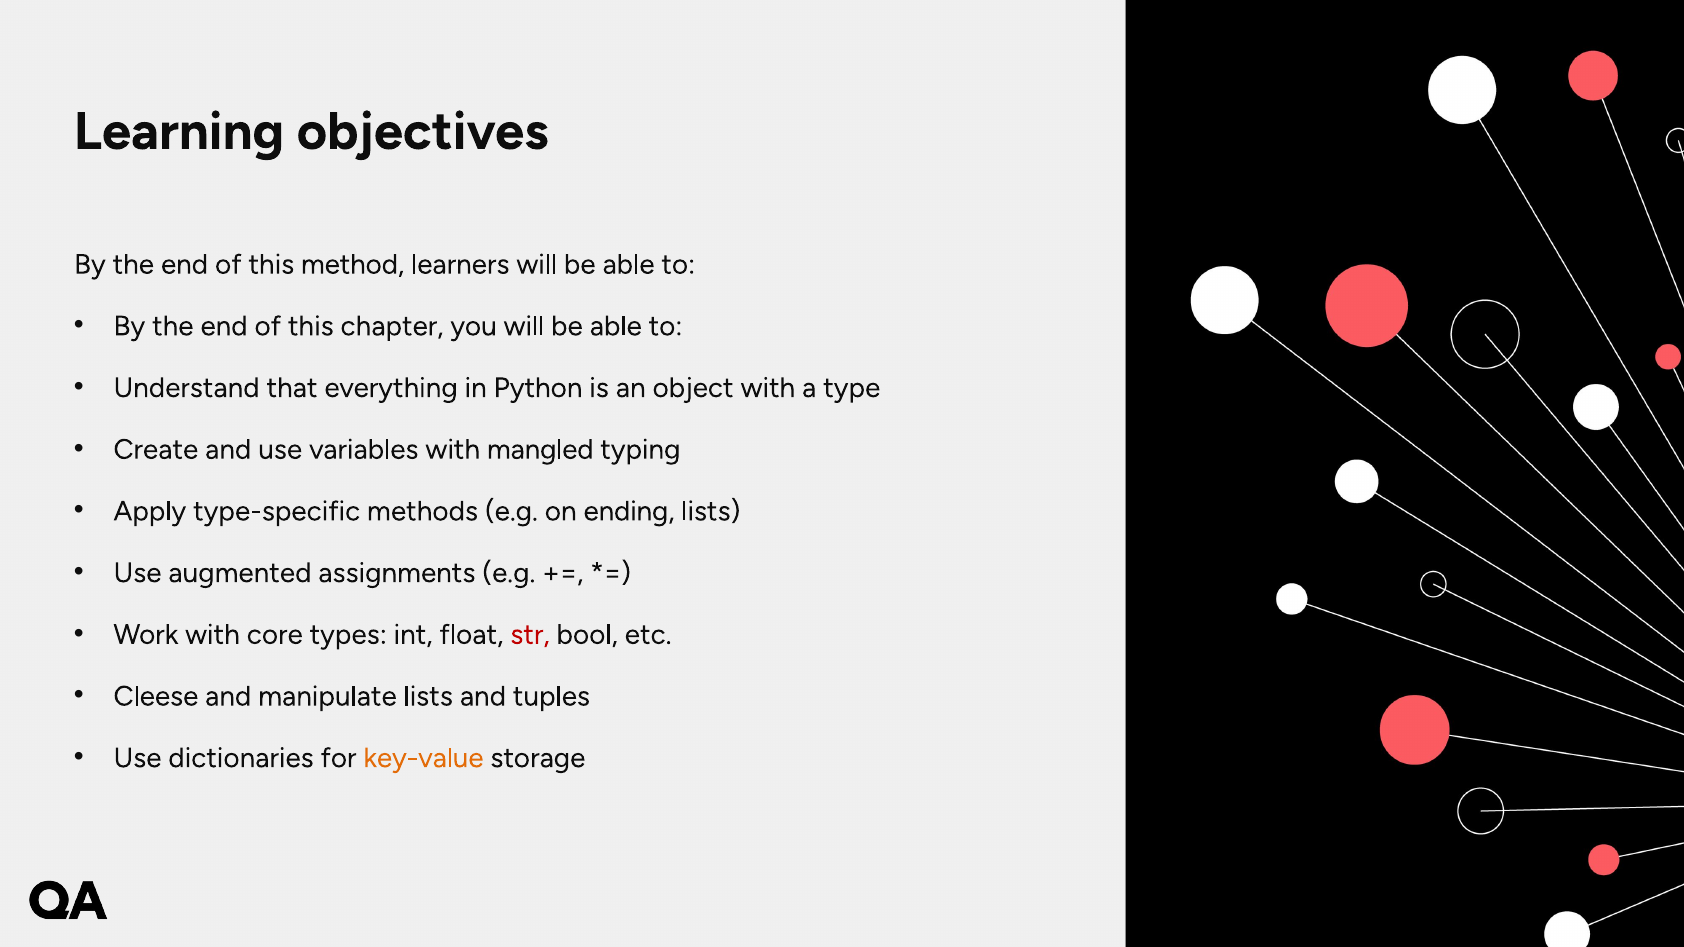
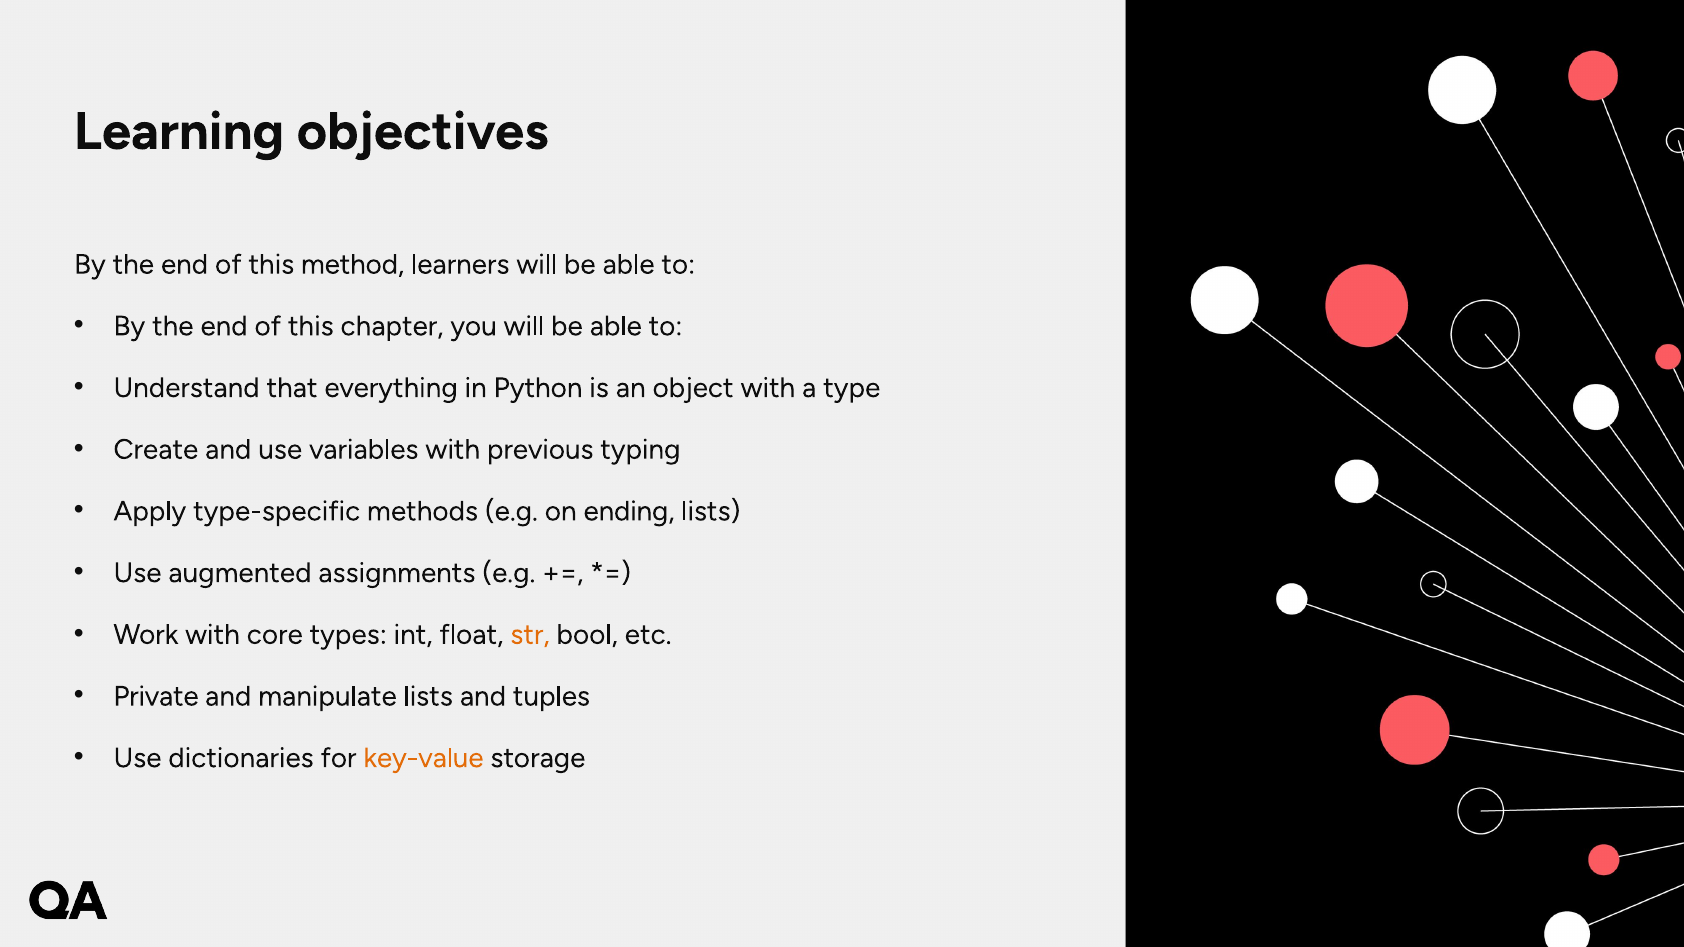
mangled: mangled -> previous (540, 450)
str colour: red -> orange (530, 635)
Cleese: Cleese -> Private (156, 696)
